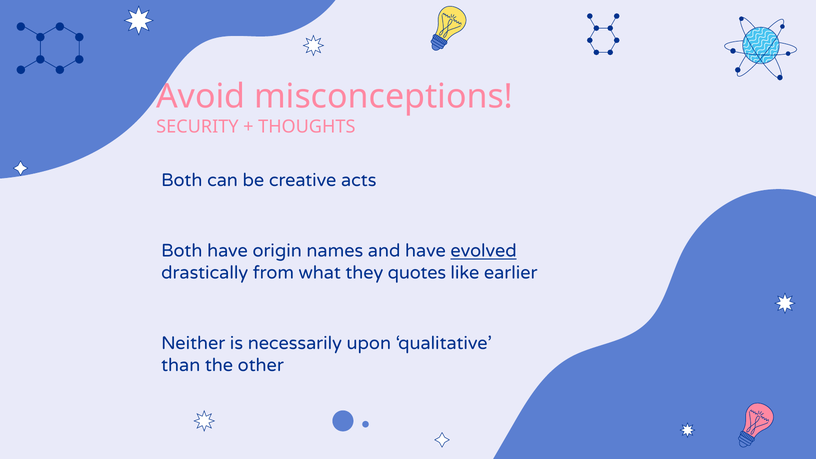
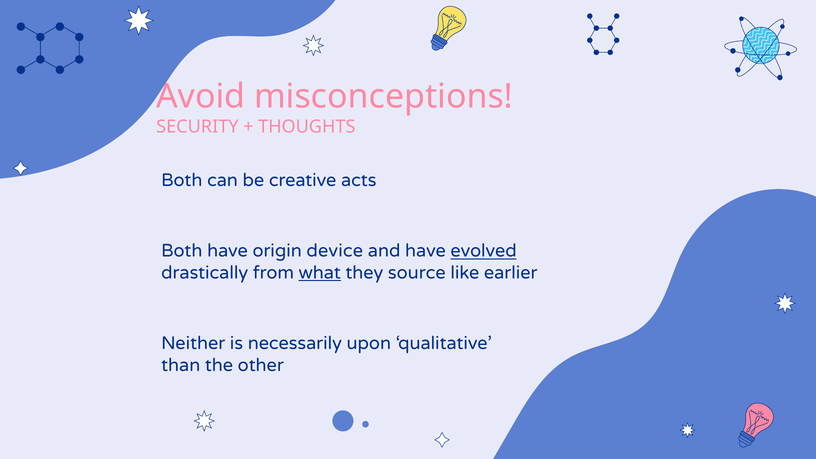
names: names -> device (335, 251)
what underline: none -> present (320, 273)
quotes: quotes -> source (417, 273)
